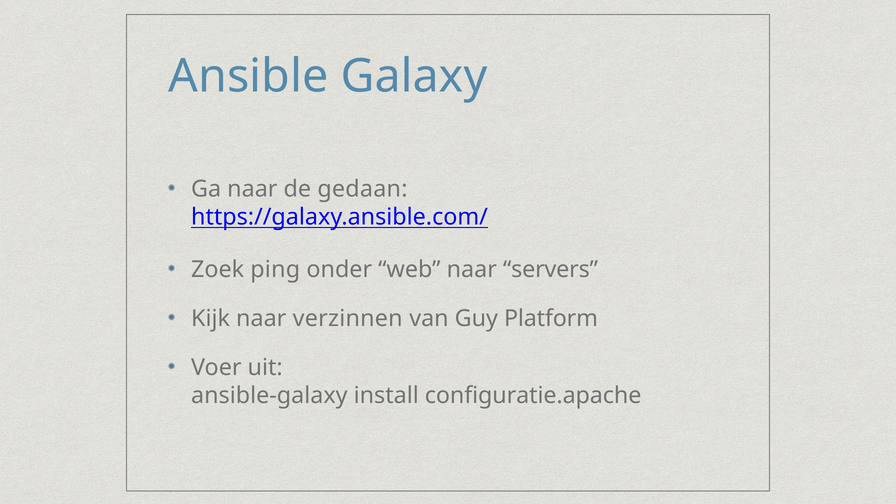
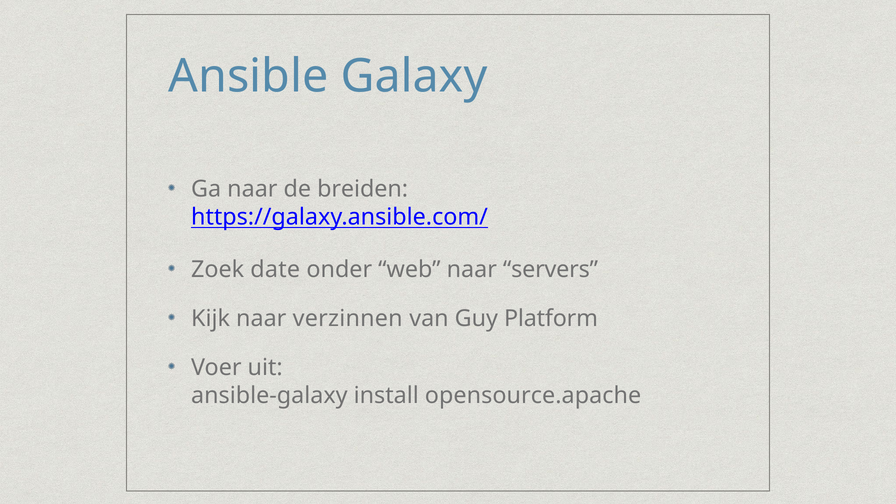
gedaan: gedaan -> breiden (363, 189)
ping: ping -> date (275, 270)
configuratie.apache: configuratie.apache -> opensource.apache (533, 396)
